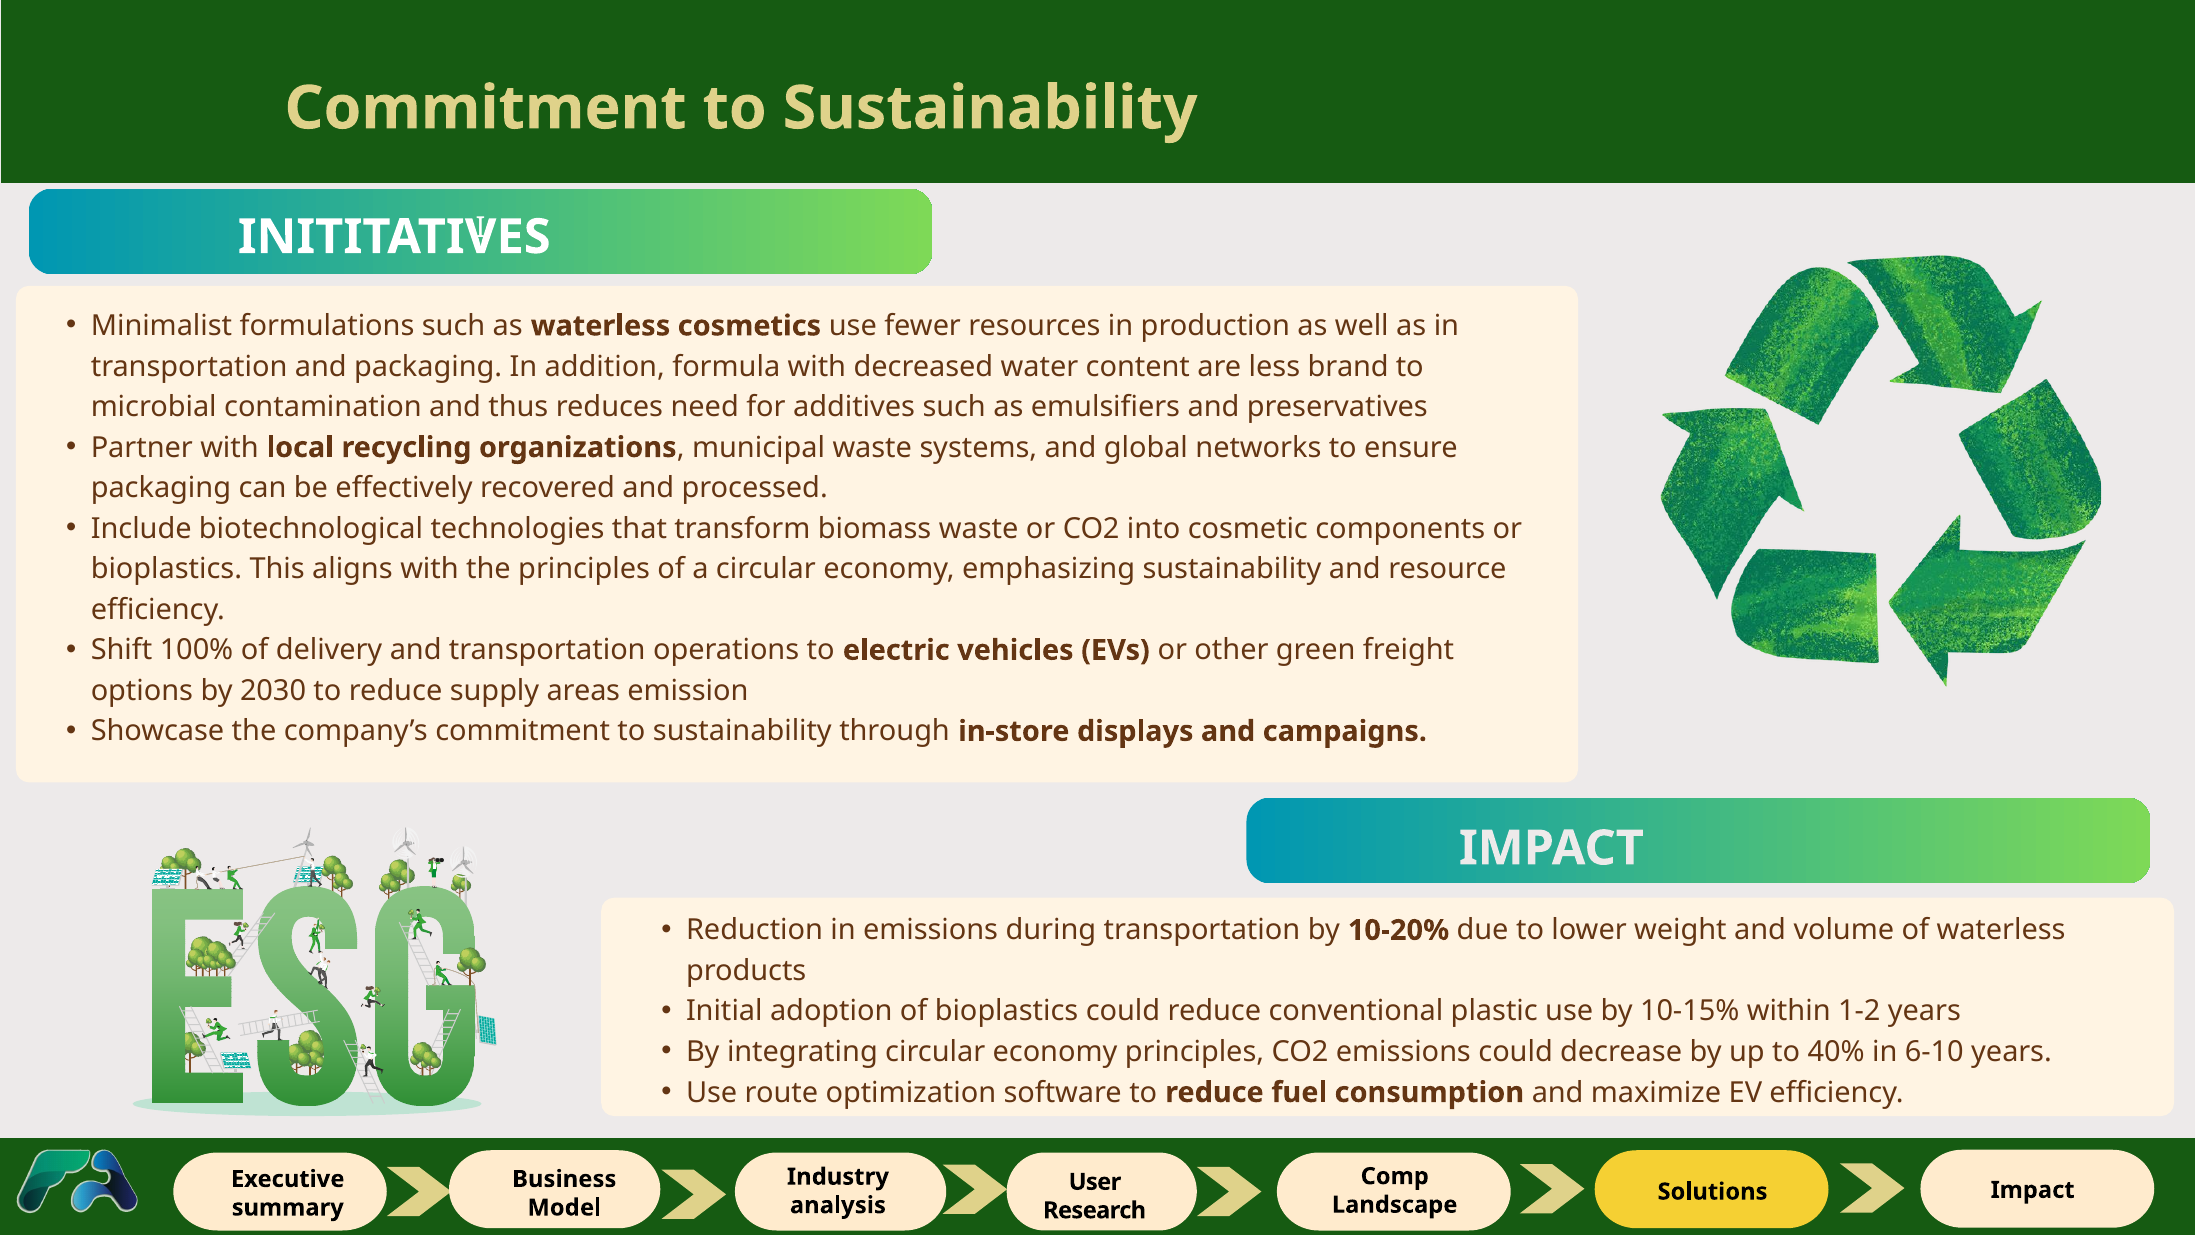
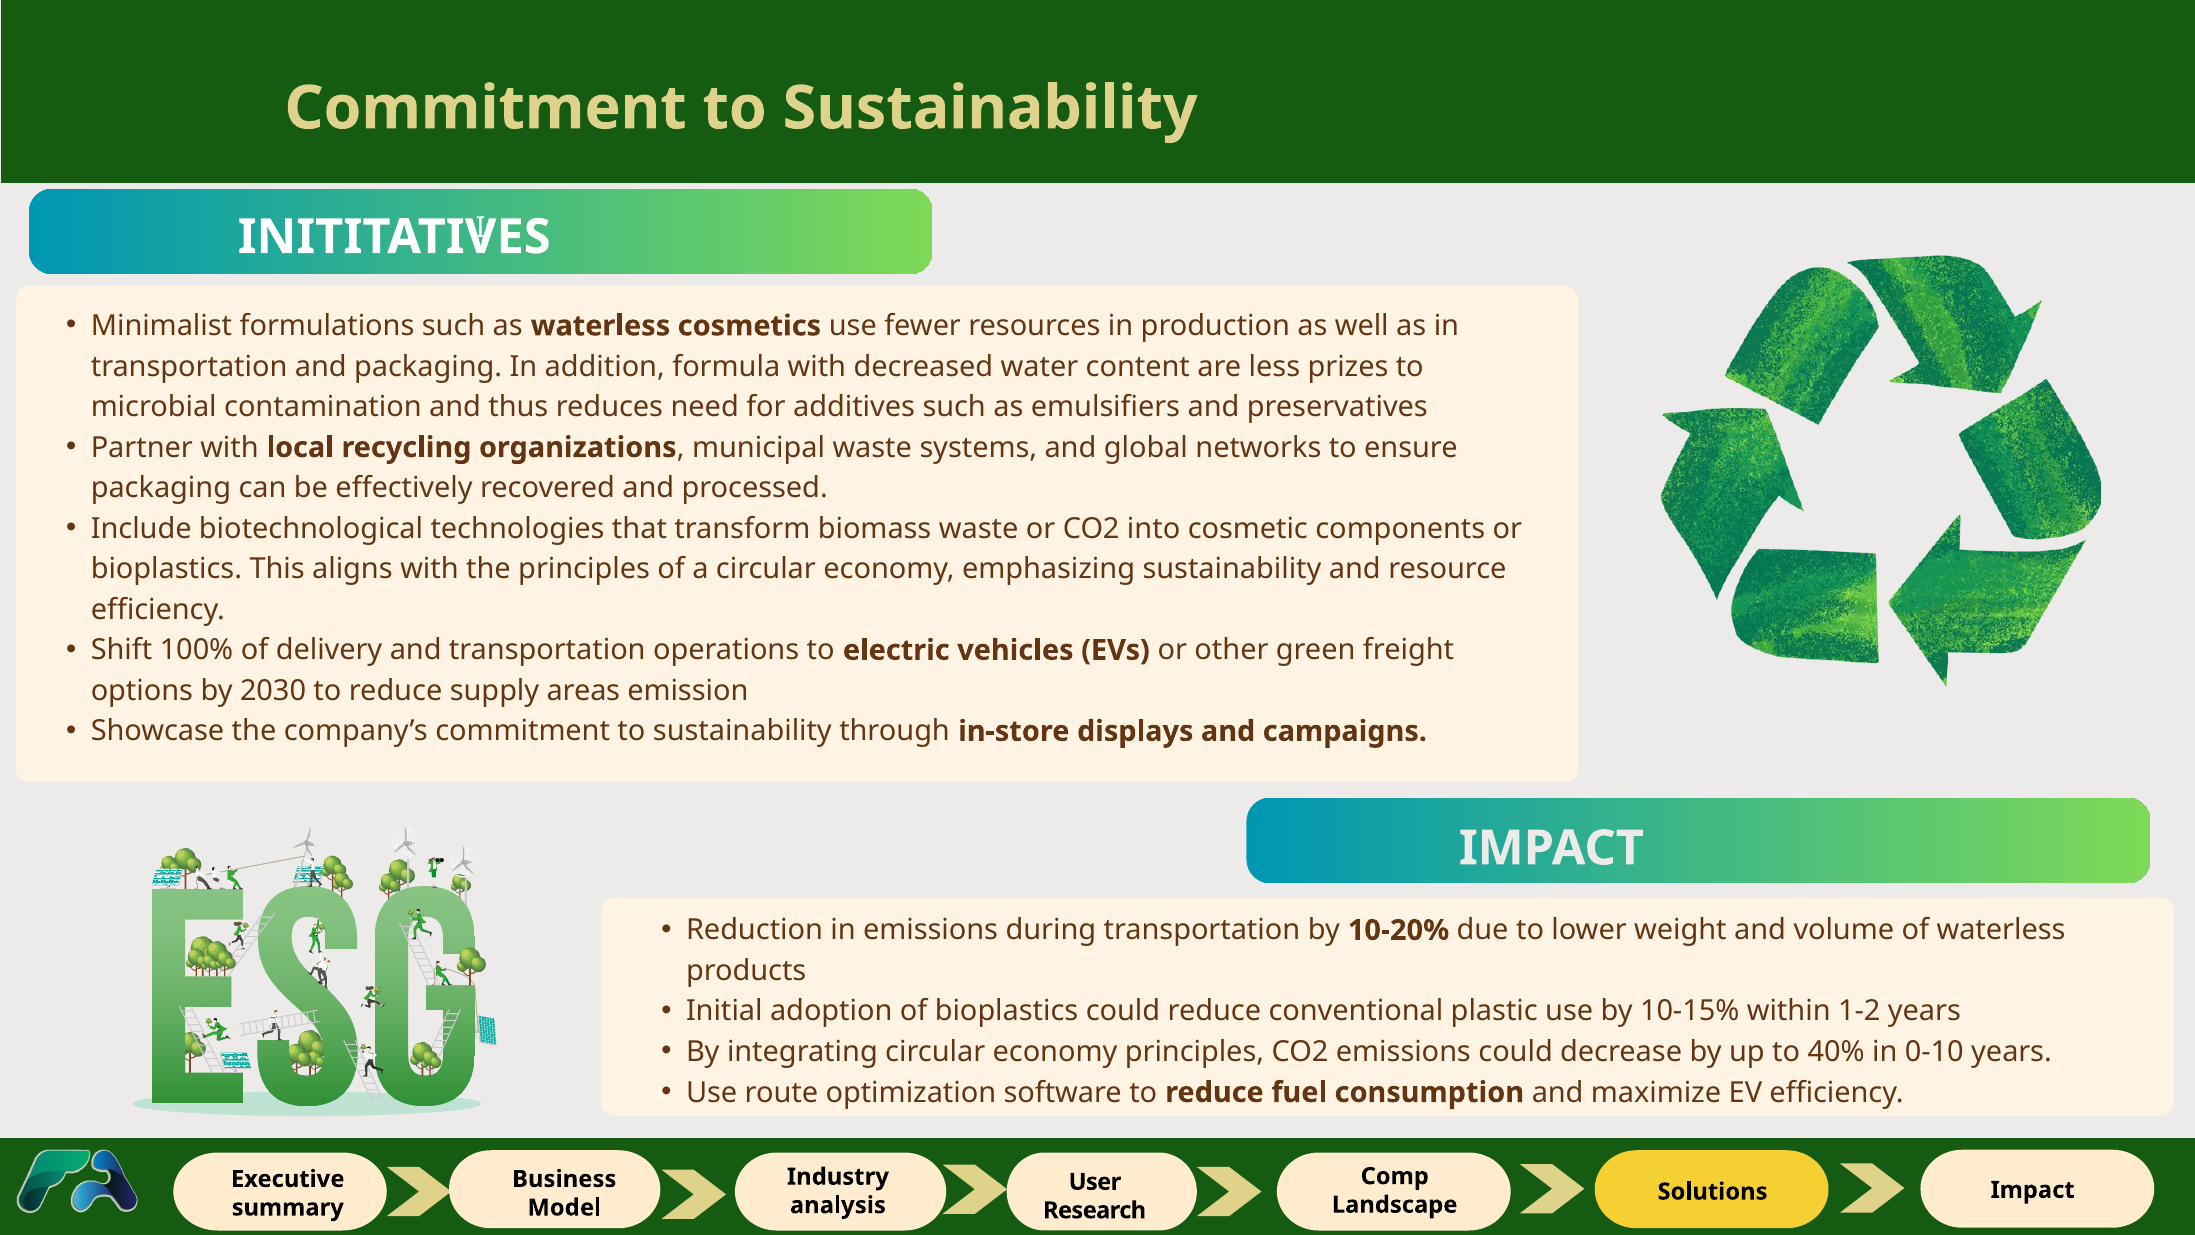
brand: brand -> prizes (1348, 366)
6-10: 6-10 -> 0-10 (1934, 1052)
